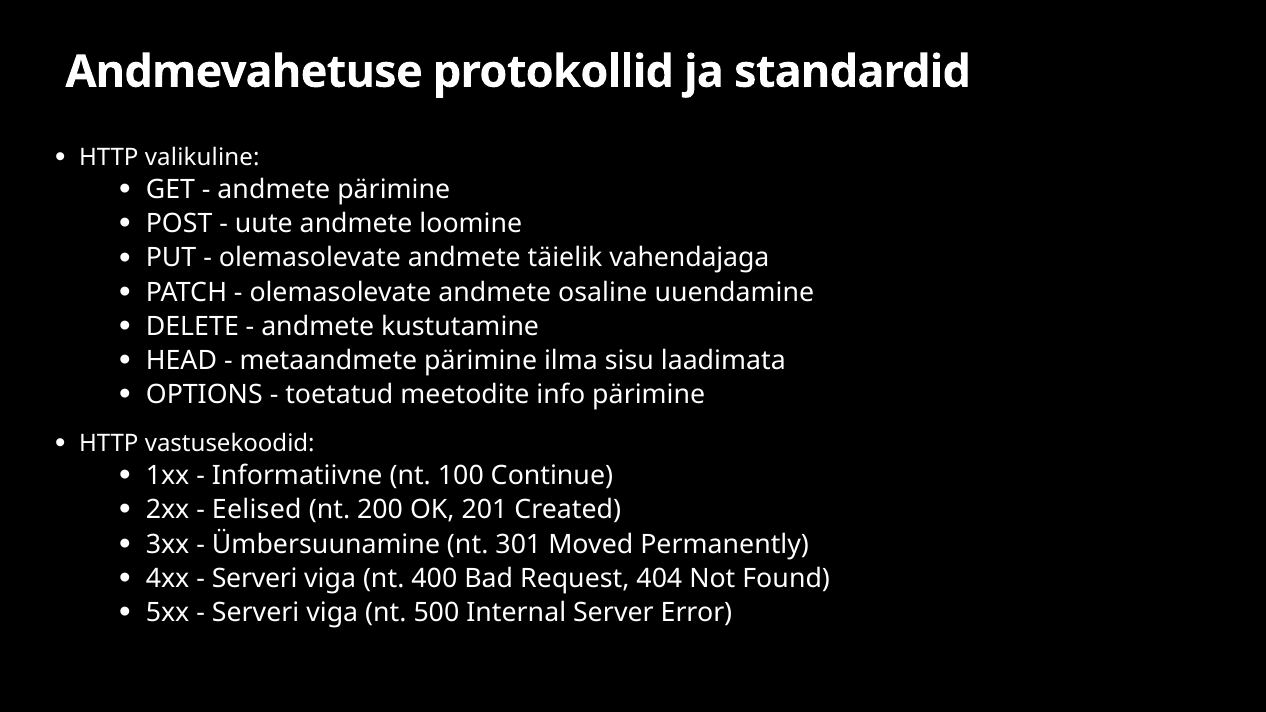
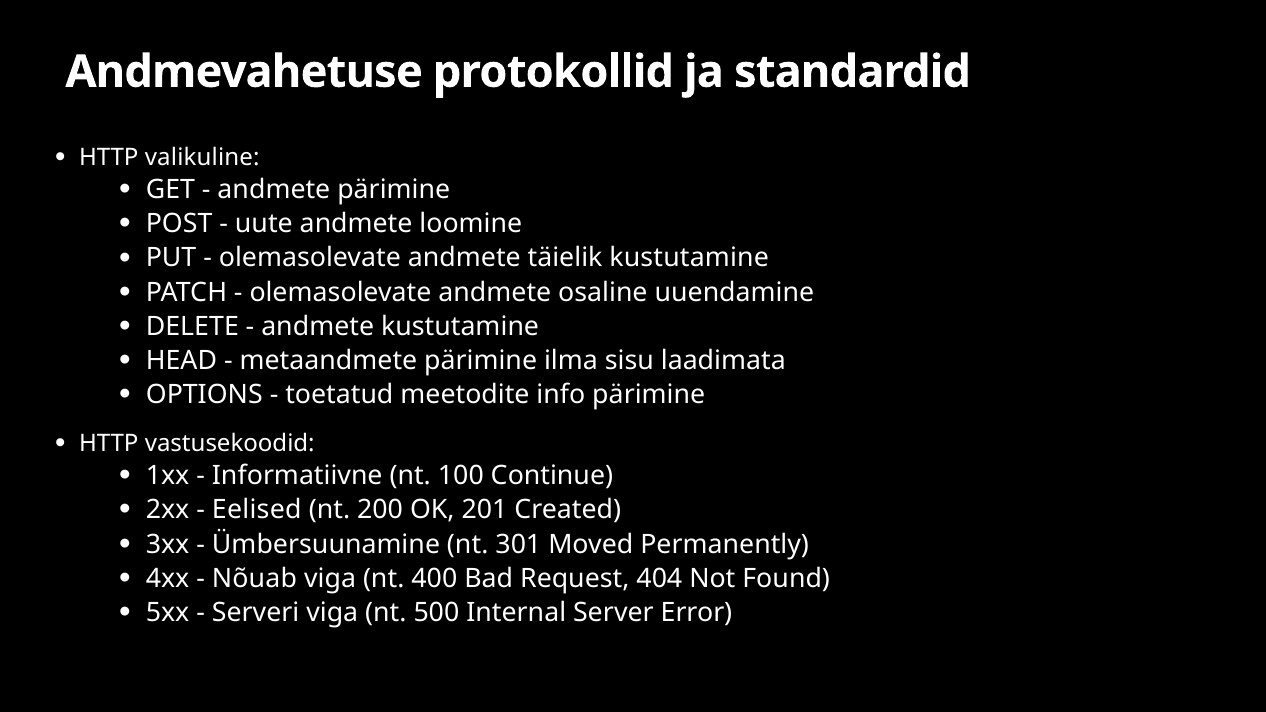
täielik vahendajaga: vahendajaga -> kustutamine (689, 258)
Serveri: Serveri -> Nõuab (254, 578)
